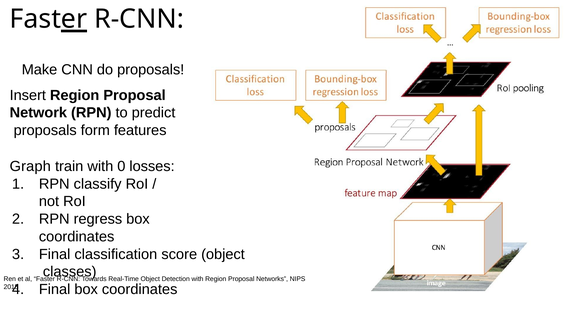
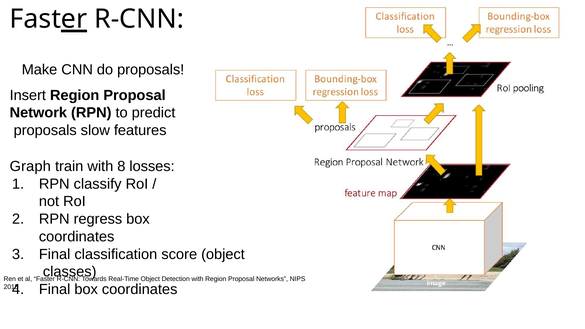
form: form -> slow (95, 130)
0: 0 -> 8 (121, 166)
